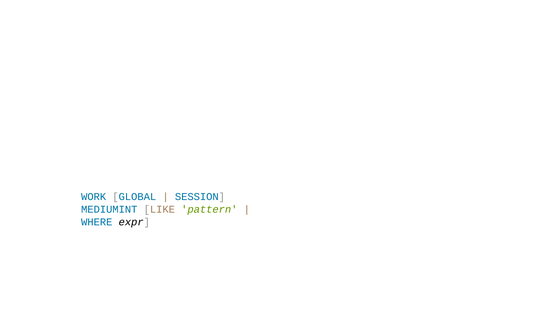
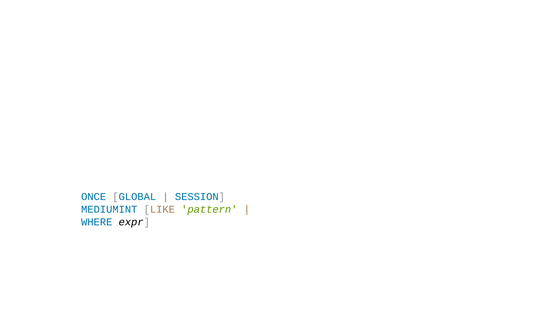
WORK: WORK -> ONCE (94, 197)
